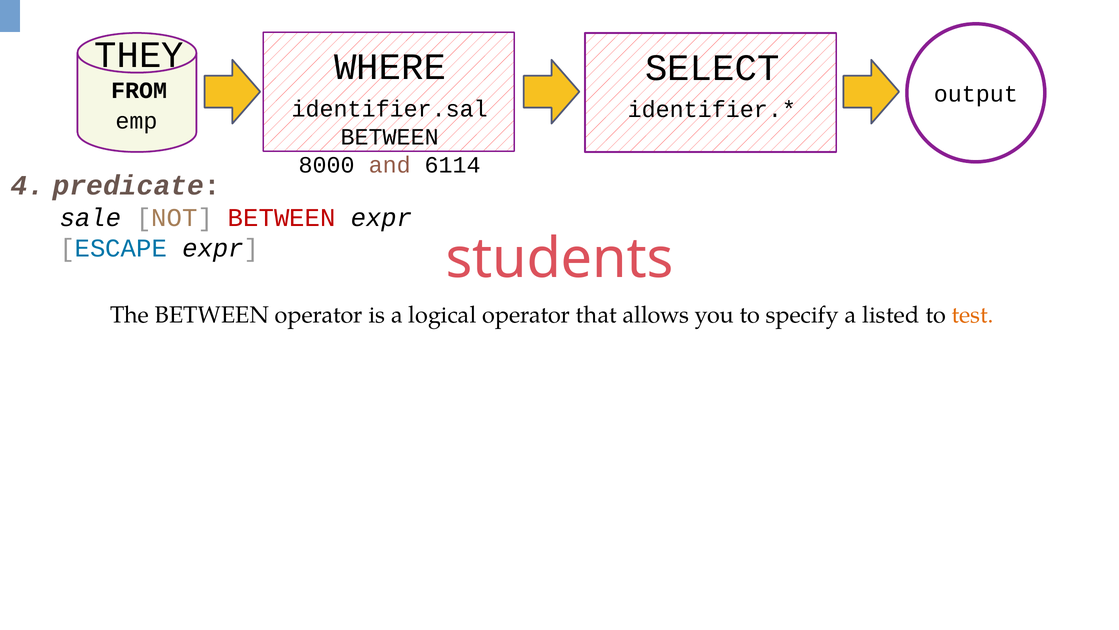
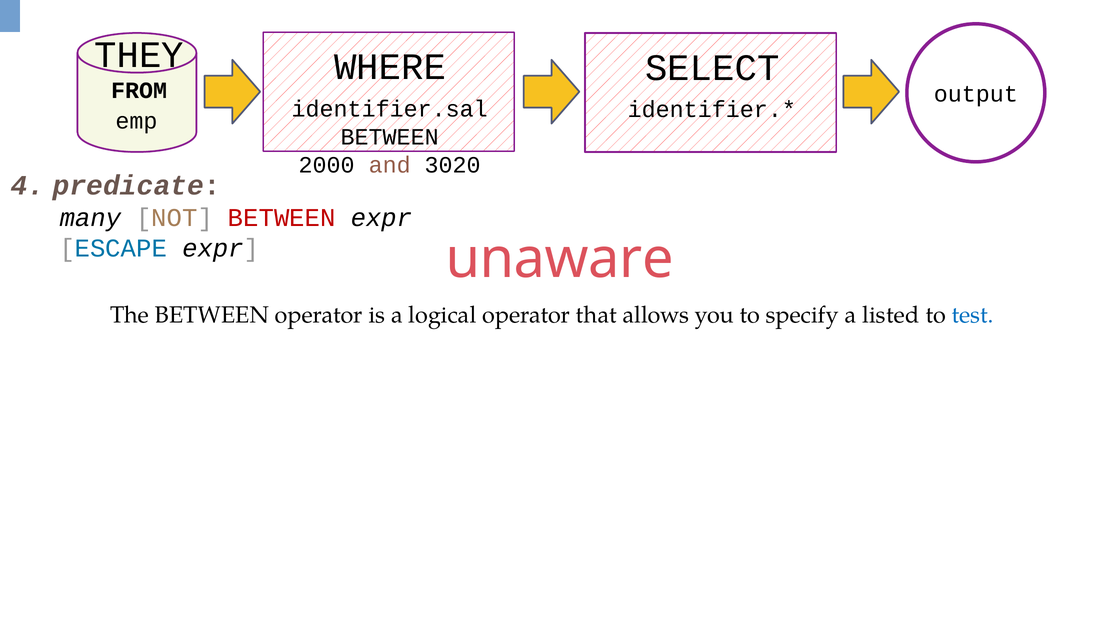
8000: 8000 -> 2000 (327, 165)
6114: 6114 -> 3020 (453, 165)
sale: sale -> many (90, 218)
students: students -> unaware (560, 258)
test colour: orange -> blue (973, 315)
